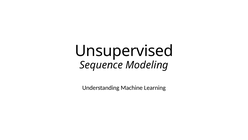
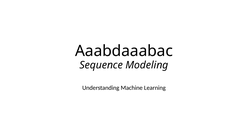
Unsupervised: Unsupervised -> Aaabdaaabac (124, 51)
